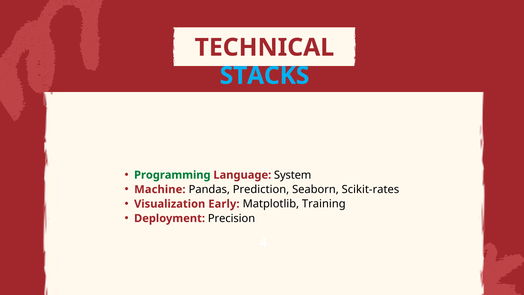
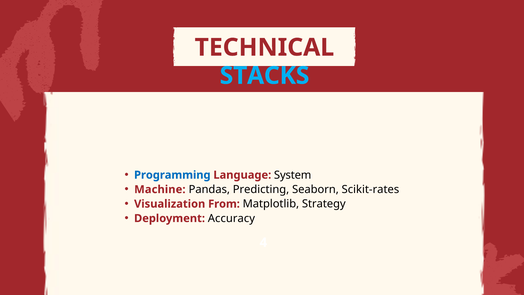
Programming colour: green -> blue (172, 175)
Prediction: Prediction -> Predicting (261, 189)
Early: Early -> From (224, 204)
Training: Training -> Strategy (324, 204)
Precision: Precision -> Accuracy (231, 218)
